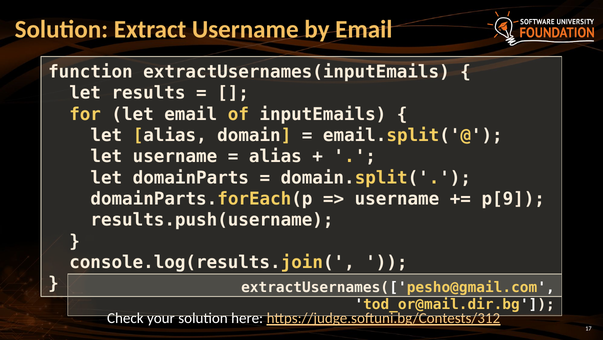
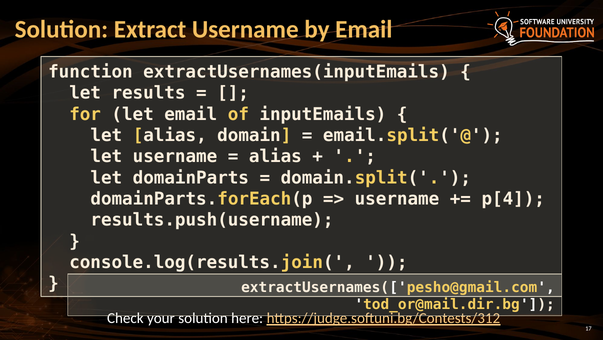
p[9: p[9 -> p[4 (513, 199)
